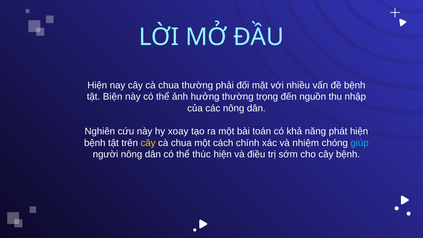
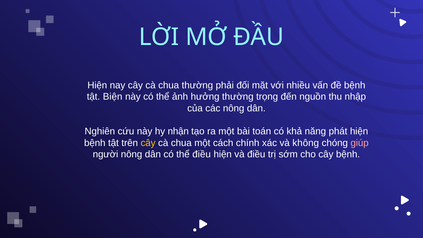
xoay: xoay -> nhận (178, 131)
nhiệm: nhiệm -> không (306, 143)
giúp colour: light blue -> pink (360, 143)
thể thúc: thúc -> điều (202, 154)
